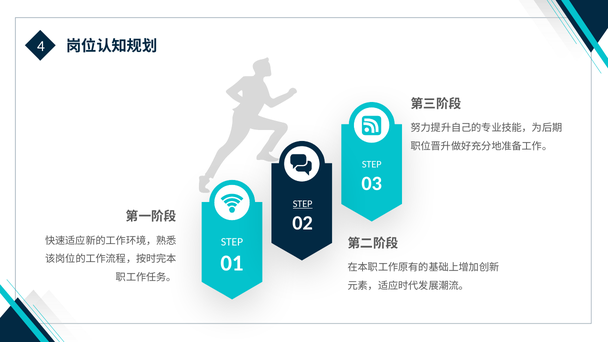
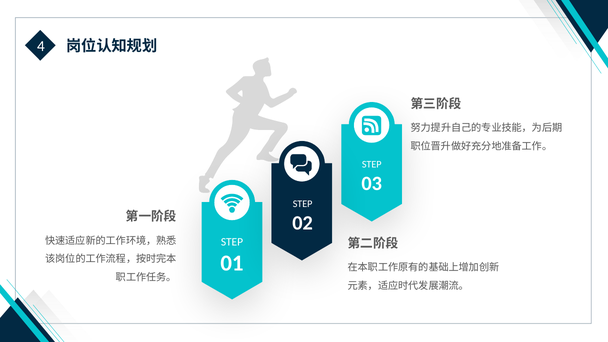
STEP underline: present -> none (303, 204)
